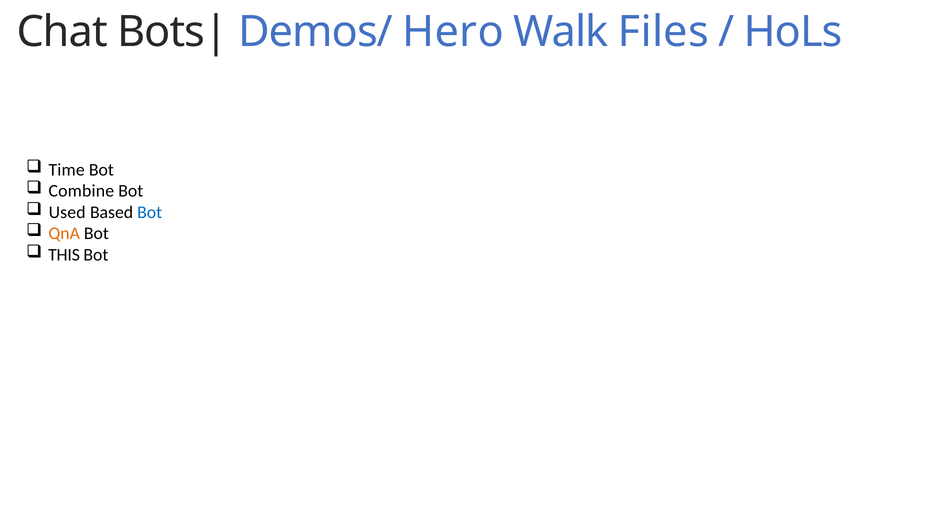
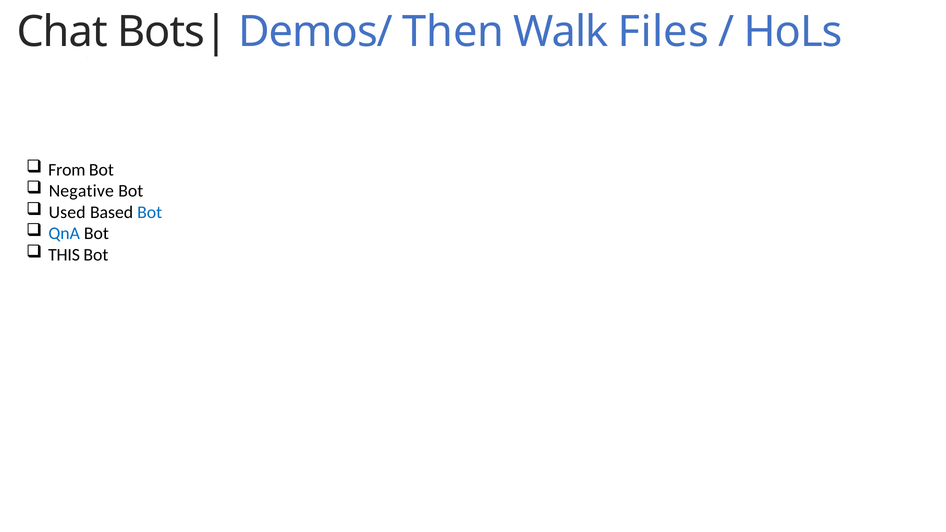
Hero: Hero -> Then (453, 32)
Time: Time -> From (67, 170)
Combine: Combine -> Negative (81, 191)
QnA colour: orange -> blue (64, 234)
